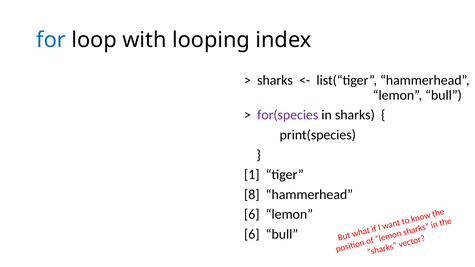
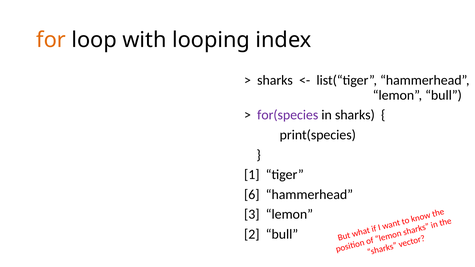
for colour: blue -> orange (51, 40)
8: 8 -> 6 (252, 195)
6: 6 -> 3 (252, 215)
6: 6 -> 2 (252, 234)
